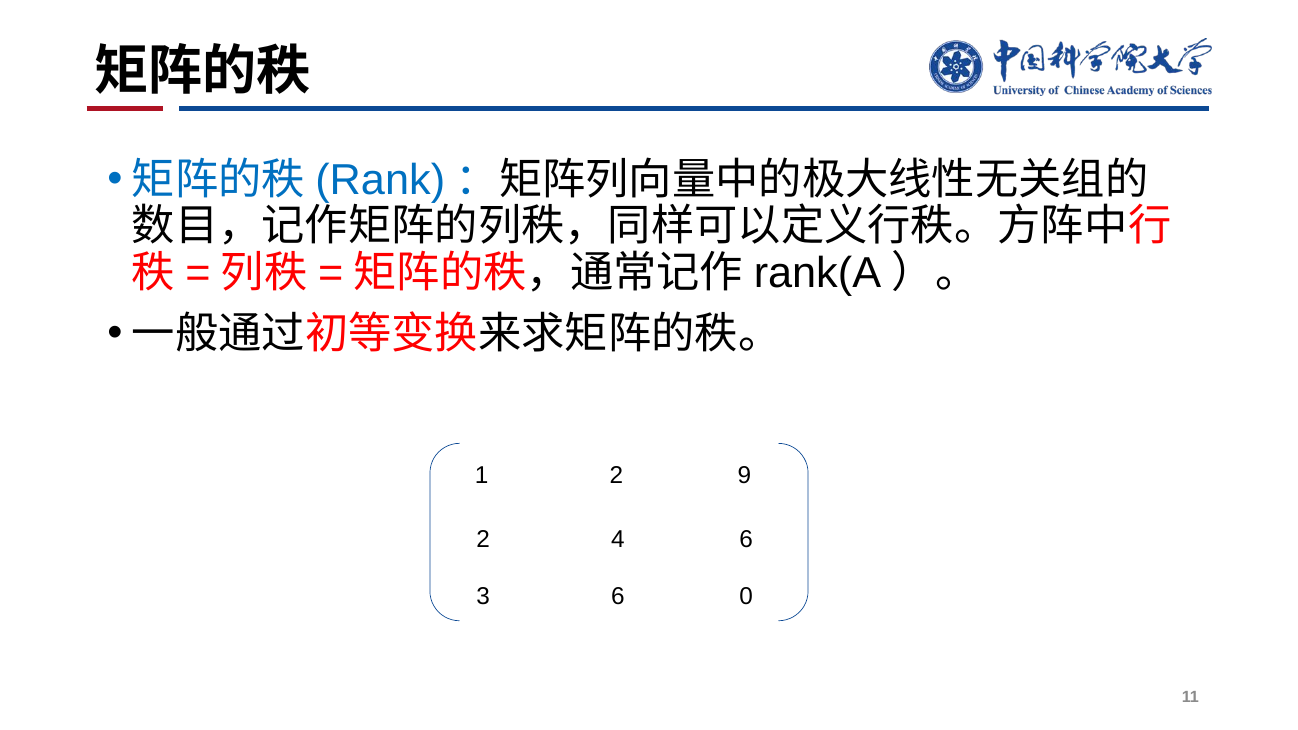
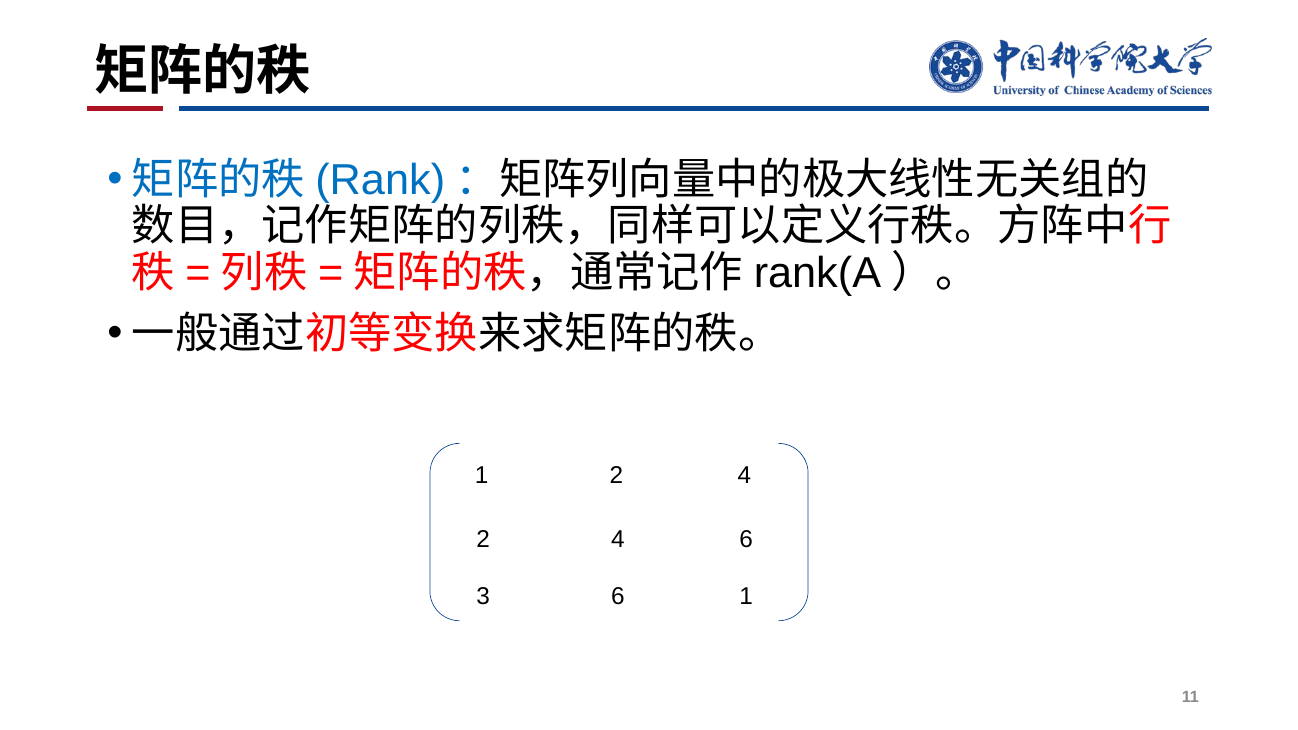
1 2 9: 9 -> 4 (744, 475)
6 0: 0 -> 1 (746, 596)
